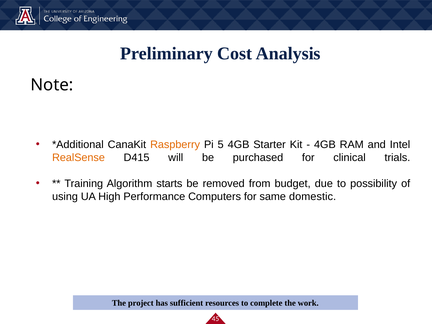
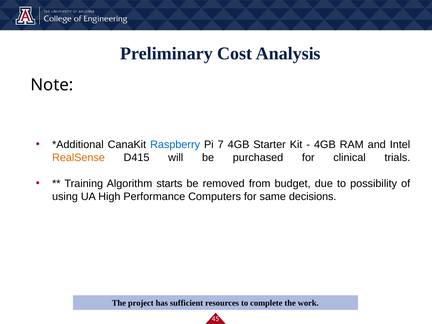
Raspberry colour: orange -> blue (175, 145)
5: 5 -> 7 (221, 145)
domestic: domestic -> decisions (313, 197)
